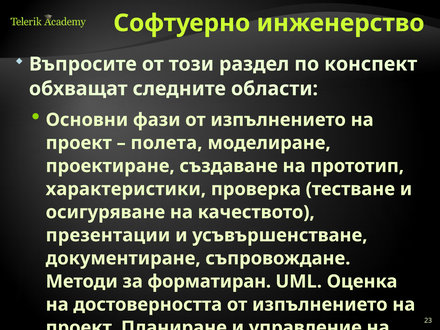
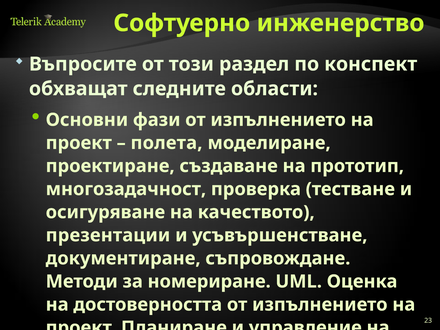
характеристики: характеристики -> многозадачност (126, 189)
форматиран: форматиран -> номериране (209, 281)
